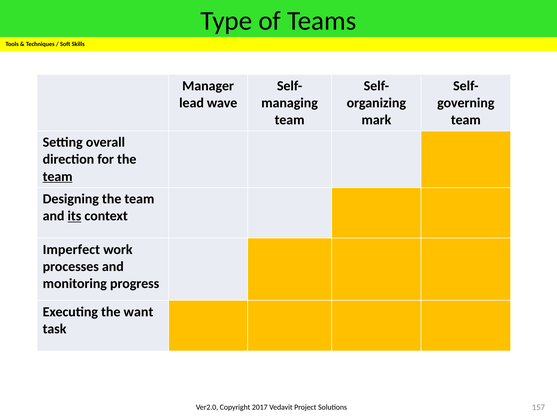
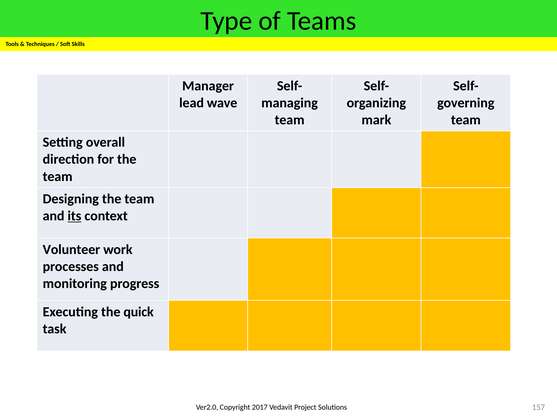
team underline: present -> none (58, 176)
Imperfect: Imperfect -> Volunteer (71, 249)
want: want -> quick (139, 312)
